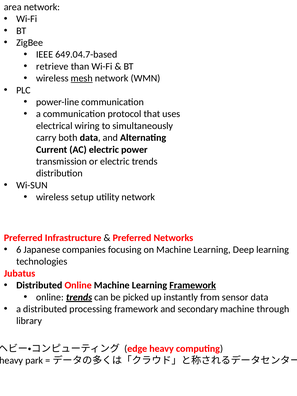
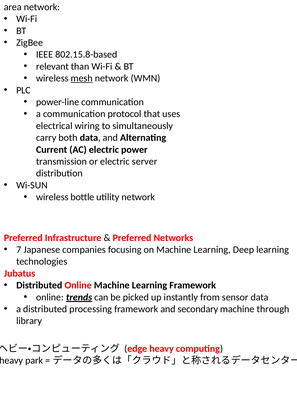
649.04.7-based: 649.04.7-based -> 802.15.8-based (86, 55)
retrieve: retrieve -> relevant (52, 66)
electric trends: trends -> server (145, 161)
setup: setup -> bottle (82, 197)
6: 6 -> 7 (19, 250)
Framework underline: present -> none (193, 285)
